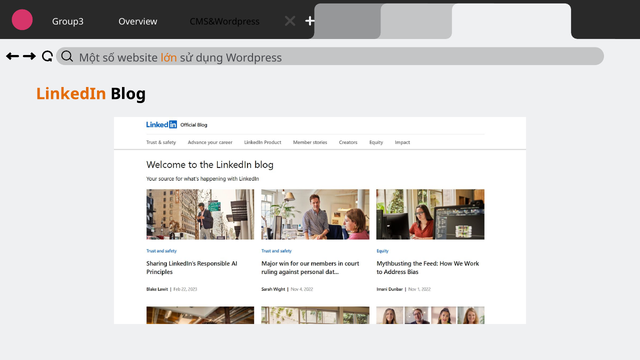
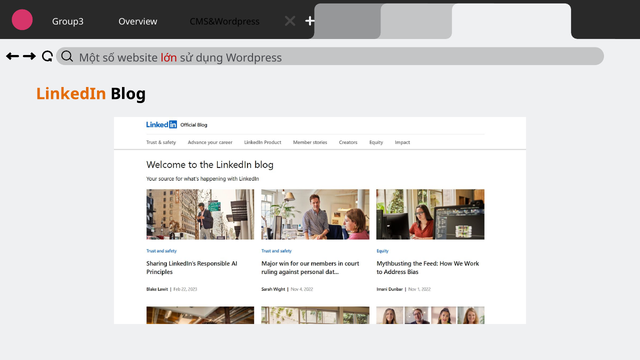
lớn colour: orange -> red (169, 58)
